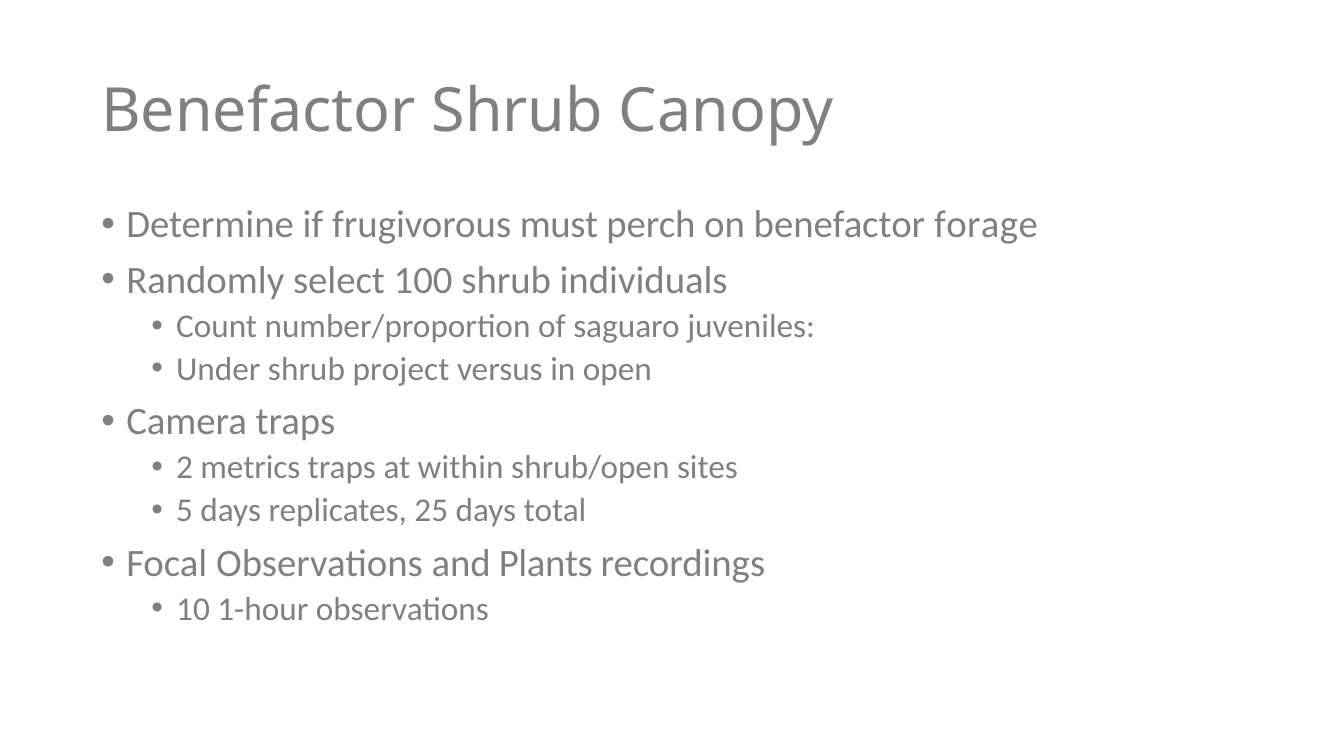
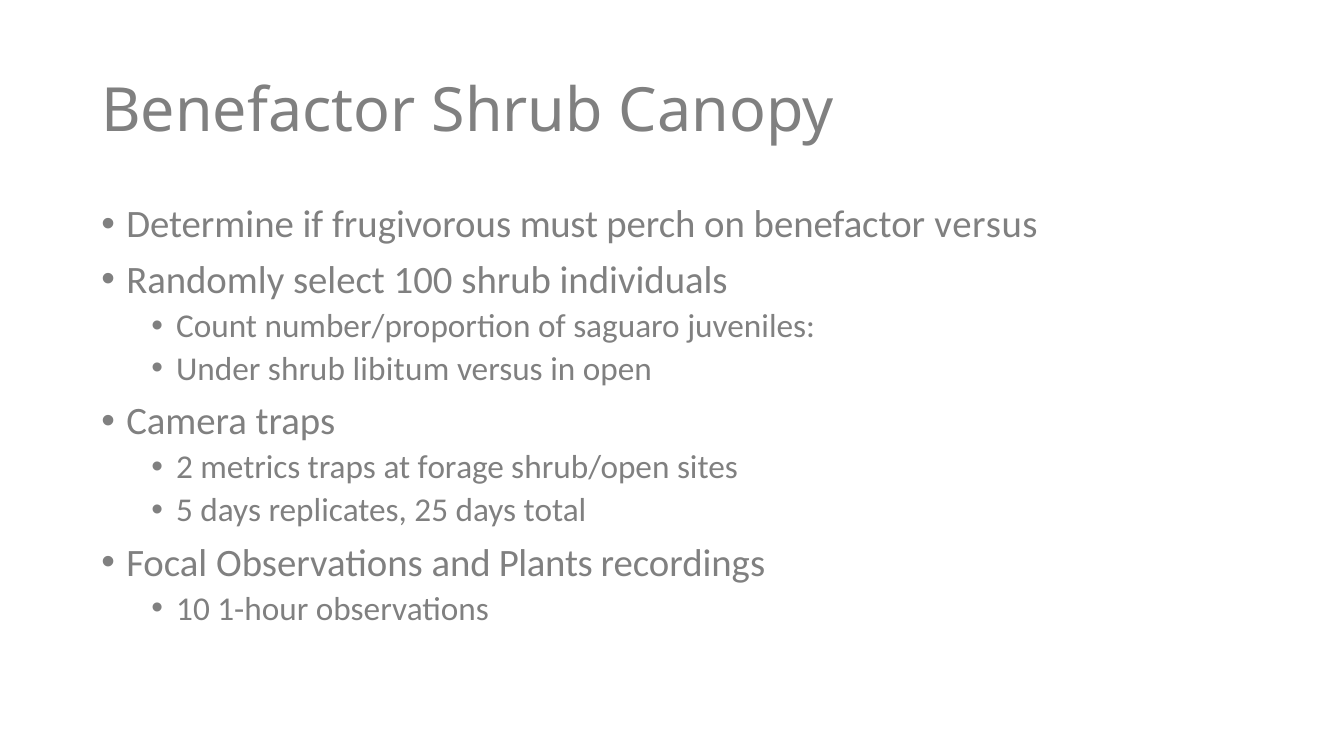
benefactor forage: forage -> versus (986, 225)
project: project -> libitum (401, 369)
within: within -> forage (461, 468)
